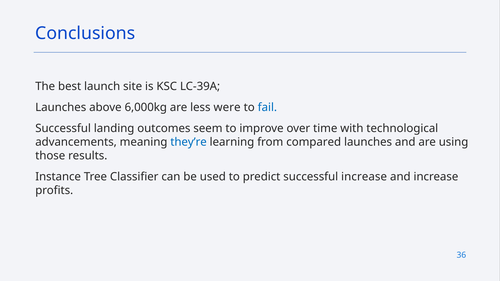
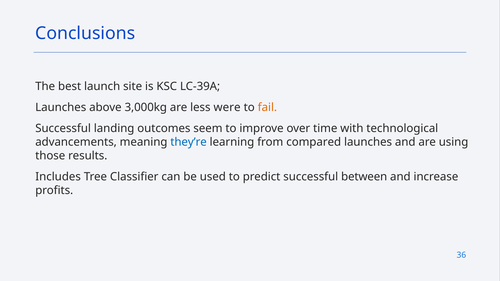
6,000kg: 6,000kg -> 3,000kg (146, 107)
fail colour: blue -> orange (267, 107)
Instance: Instance -> Includes (58, 177)
successful increase: increase -> between (364, 177)
